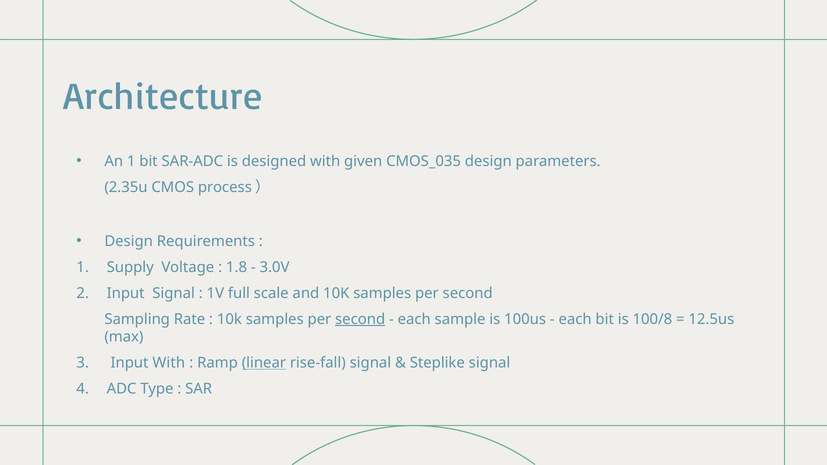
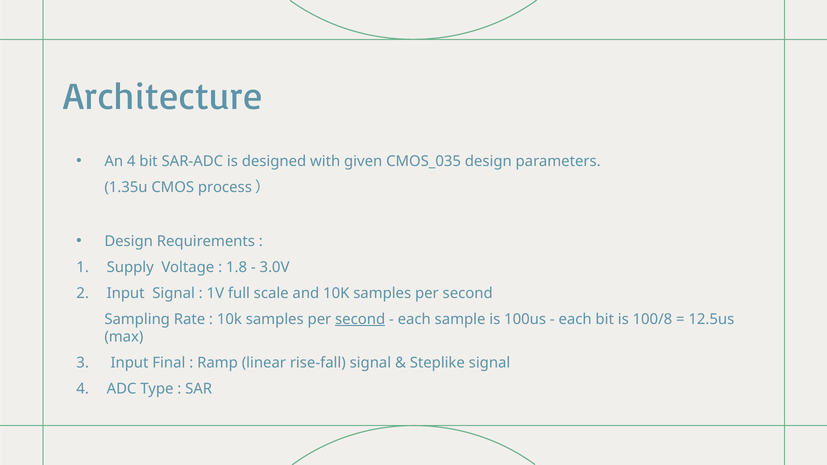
An 1: 1 -> 4 (131, 161)
2.35u: 2.35u -> 1.35u (126, 187)
Input With: With -> Final (169, 363)
linear underline: present -> none (264, 363)
